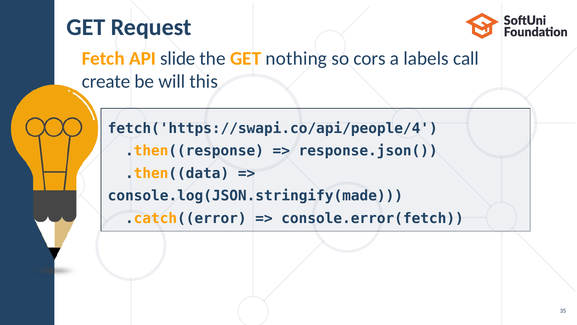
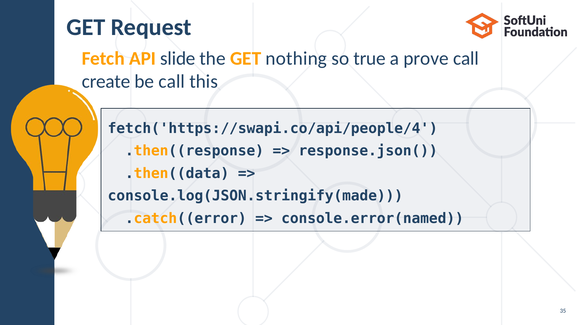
cors: cors -> true (370, 58)
labels: labels -> prove (426, 58)
be will: will -> call (172, 81)
console.error(fetch: console.error(fetch -> console.error(named (373, 218)
